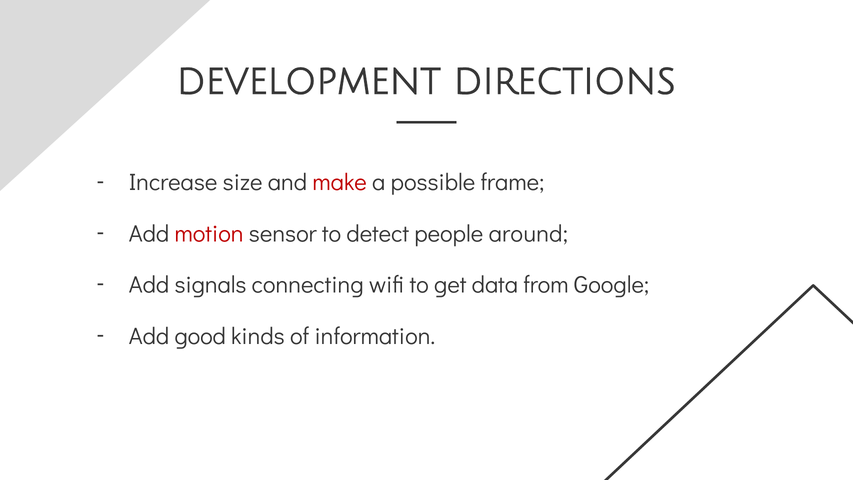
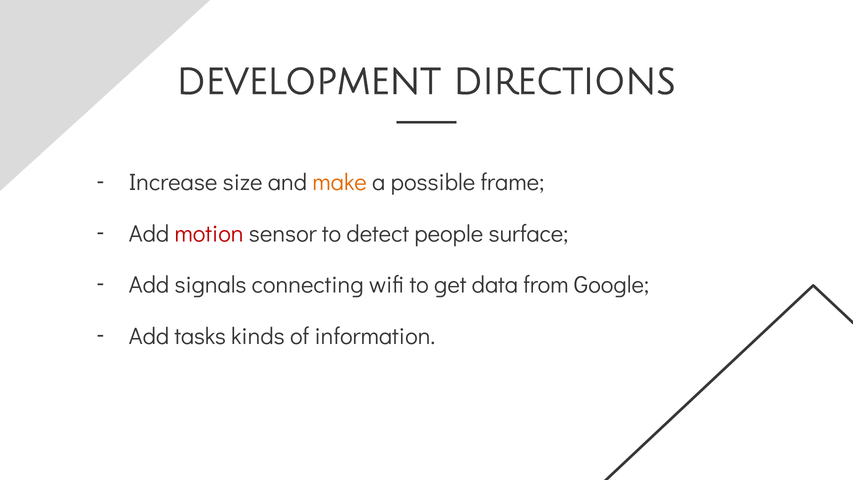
make colour: red -> orange (340, 183)
around: around -> surface (528, 234)
good: good -> tasks (200, 336)
